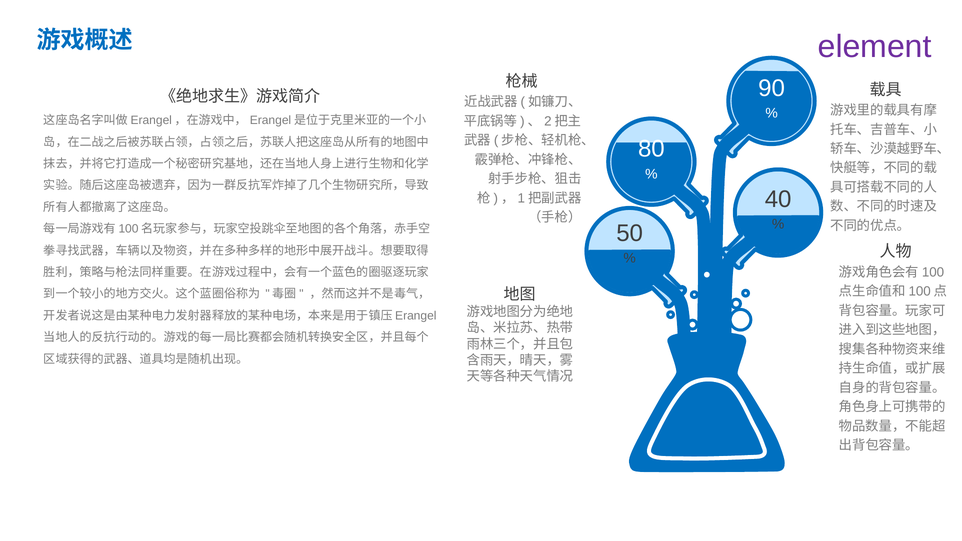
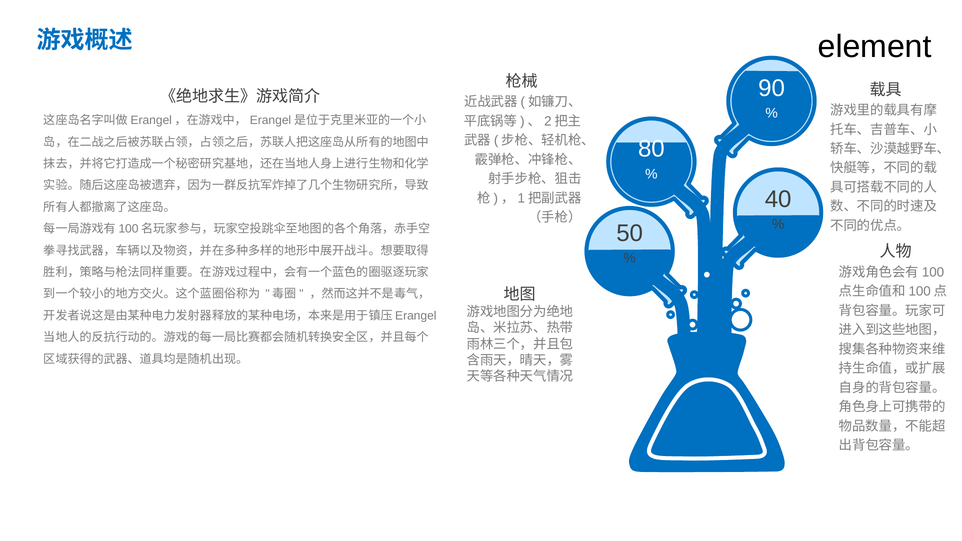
element colour: purple -> black (875, 47)
